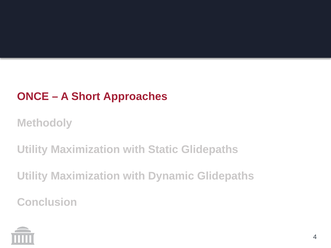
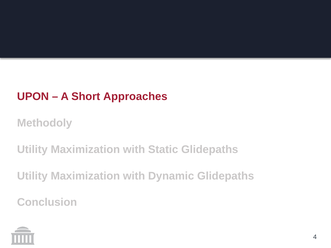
ONCE: ONCE -> UPON (33, 97)
